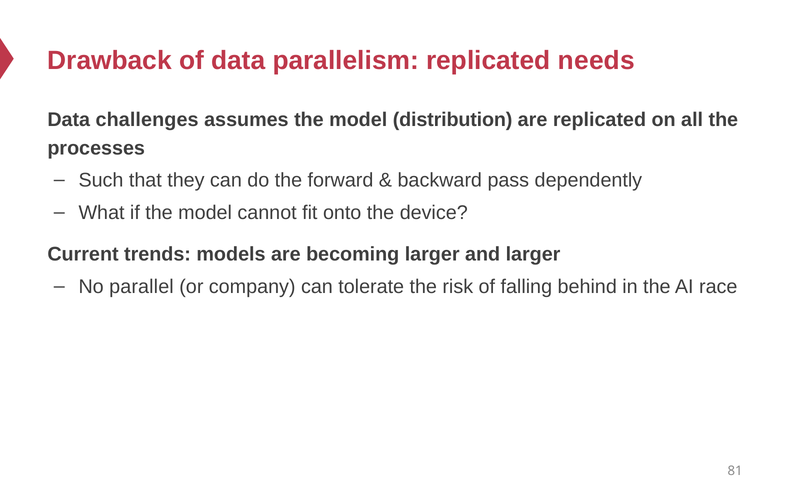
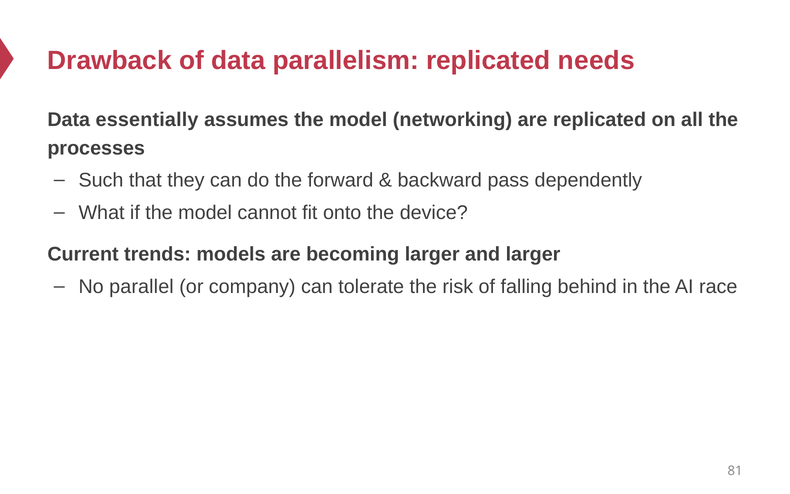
challenges: challenges -> essentially (147, 119)
distribution: distribution -> networking (452, 119)
